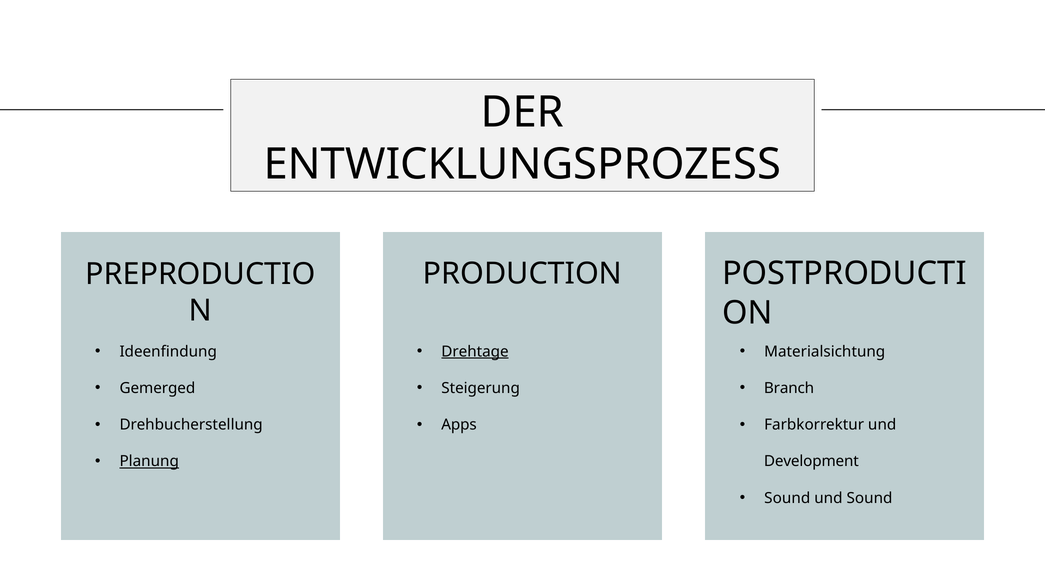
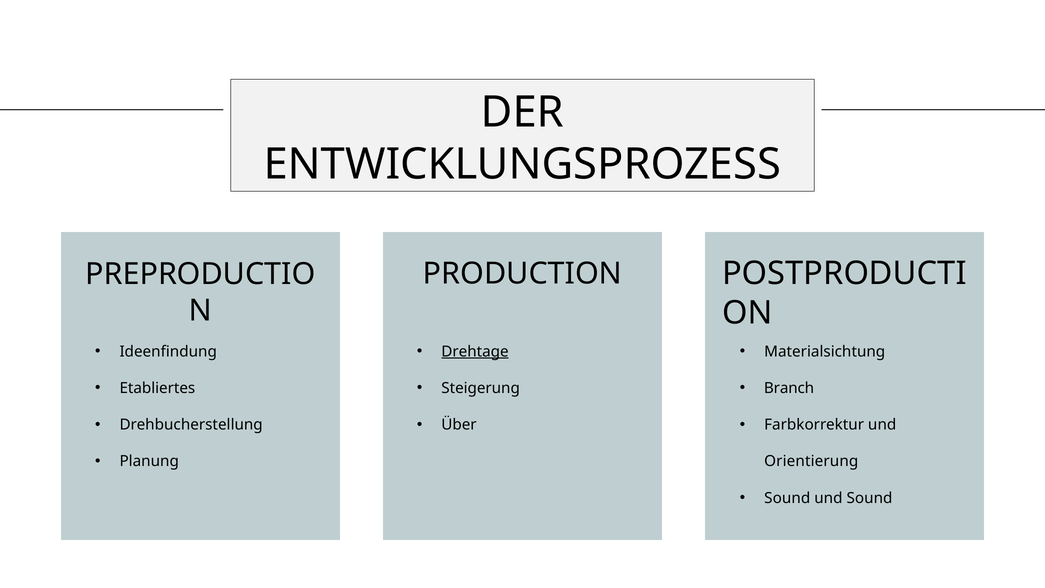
Gemerged: Gemerged -> Etabliertes (157, 388)
Apps: Apps -> Über (459, 425)
Planung underline: present -> none (149, 461)
Development: Development -> Orientierung (811, 461)
